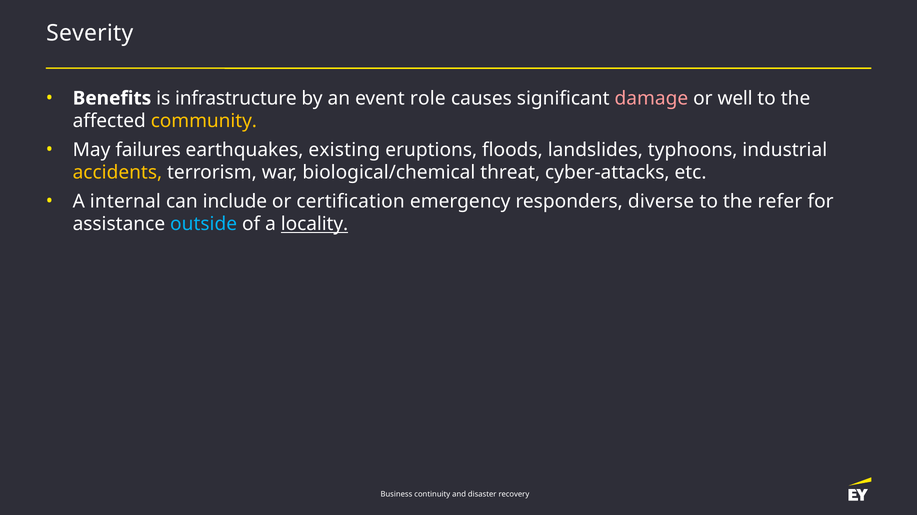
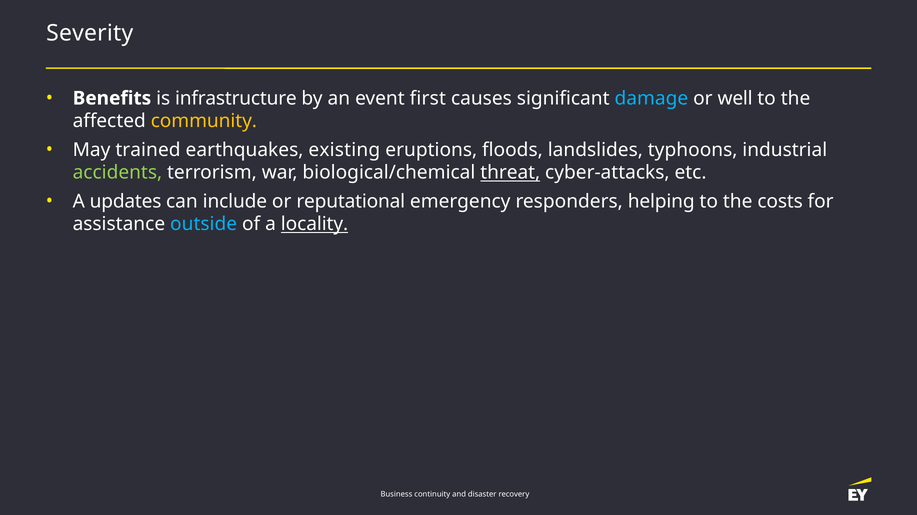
role: role -> first (428, 98)
damage colour: pink -> light blue (651, 98)
failures: failures -> trained (148, 150)
accidents colour: yellow -> light green (117, 173)
threat underline: none -> present (510, 173)
internal: internal -> updates (126, 202)
certification: certification -> reputational (351, 202)
diverse: diverse -> helping (661, 202)
refer: refer -> costs (780, 202)
